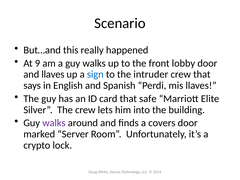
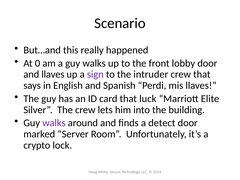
9: 9 -> 0 (37, 63)
sign colour: blue -> purple (95, 74)
safe: safe -> luck (148, 99)
covers: covers -> detect (162, 123)
